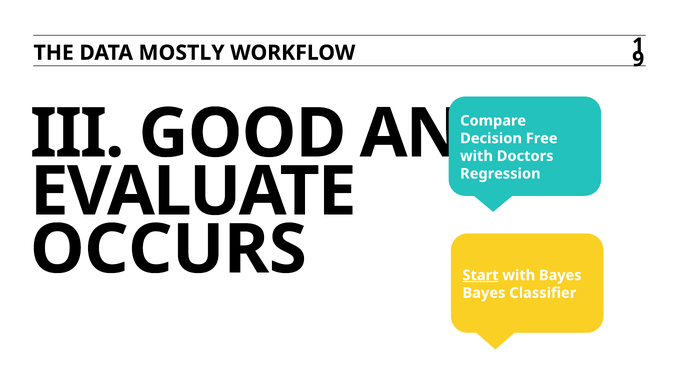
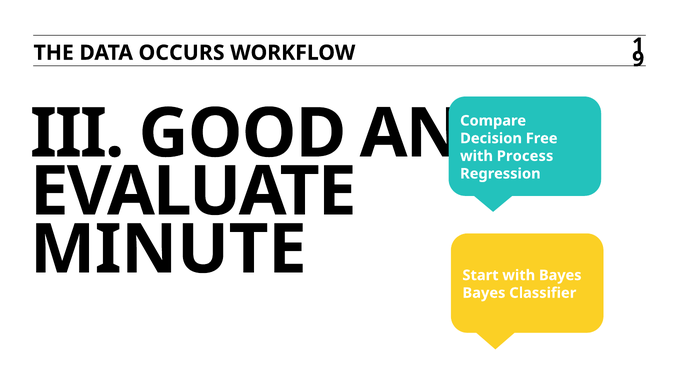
MOSTLY: MOSTLY -> OCCURS (182, 53)
Doctors: Doctors -> Process (525, 156)
OCCURS: OCCURS -> MINUTE (168, 250)
Start underline: present -> none (480, 275)
